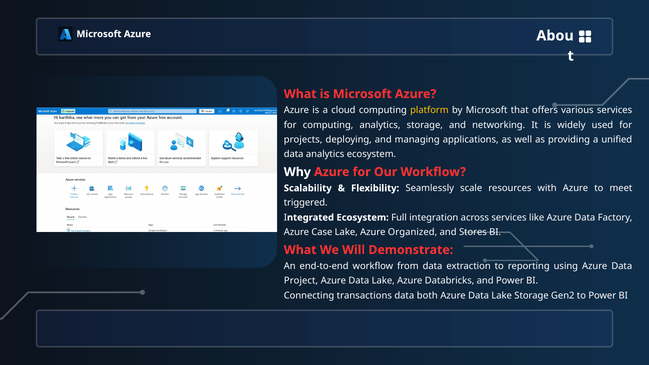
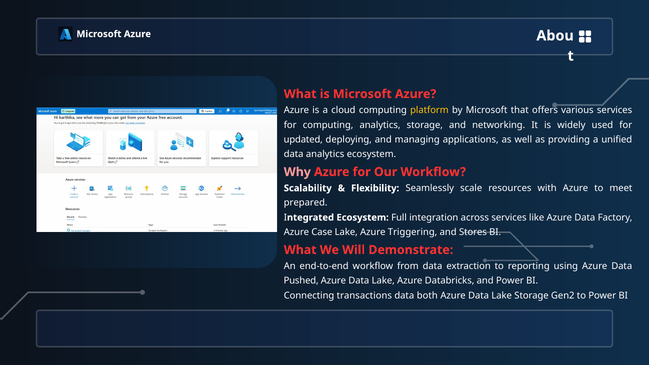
projects: projects -> updated (303, 140)
Why colour: white -> pink (297, 172)
triggered: triggered -> prepared (306, 203)
Organized: Organized -> Triggering (413, 232)
Project: Project -> Pushed (301, 281)
